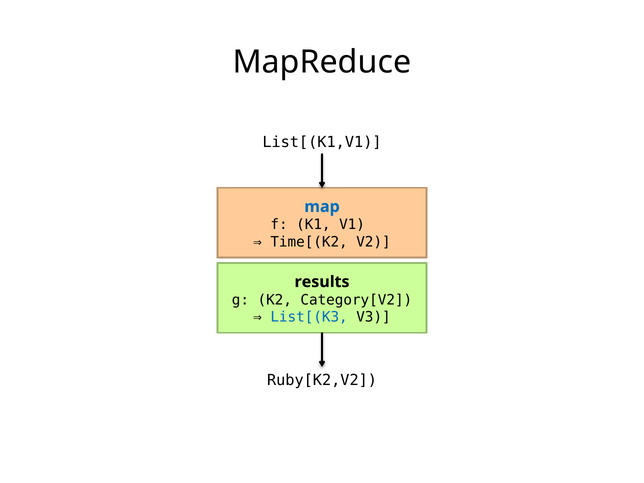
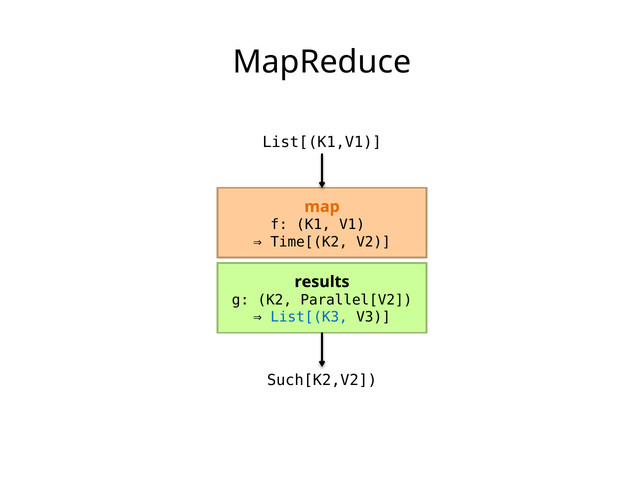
map colour: blue -> orange (322, 207)
Category[V2: Category[V2 -> Parallel[V2 (356, 300)
Ruby[K2,V2: Ruby[K2,V2 -> Such[K2,V2 (322, 380)
